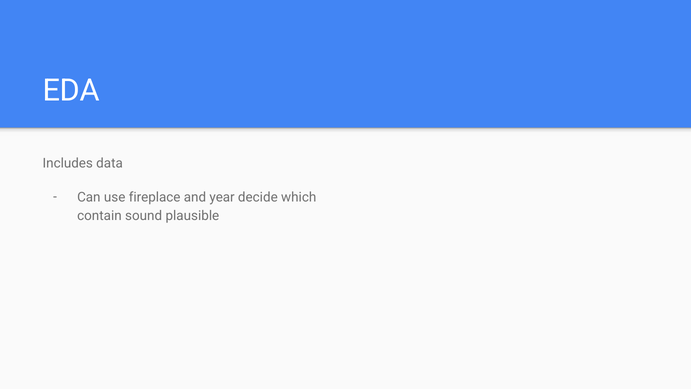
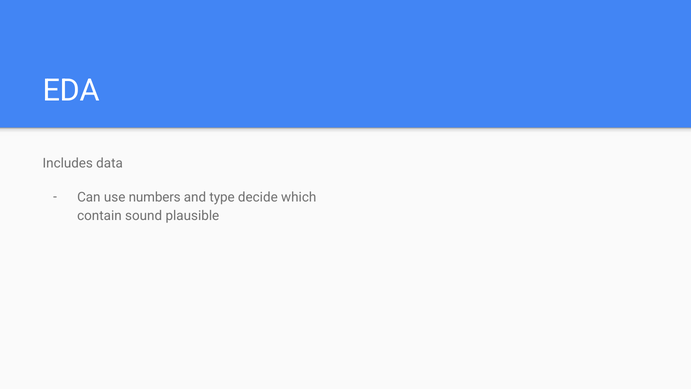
fireplace: fireplace -> numbers (155, 197)
year: year -> type (222, 197)
